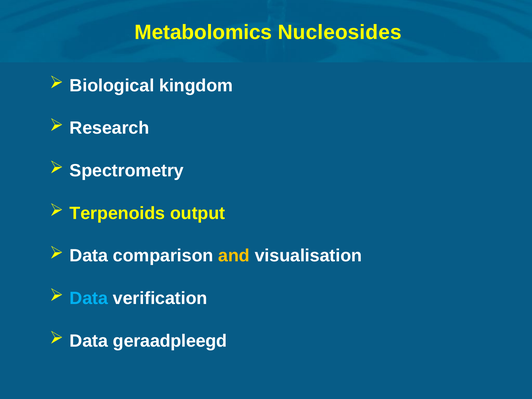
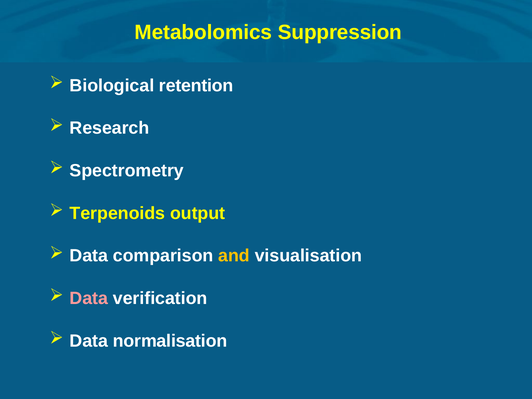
Nucleosides: Nucleosides -> Suppression (340, 32)
kingdom: kingdom -> retention (196, 85)
Data colour: light blue -> pink (89, 298)
geraadpleegd: geraadpleegd -> normalisation (170, 341)
